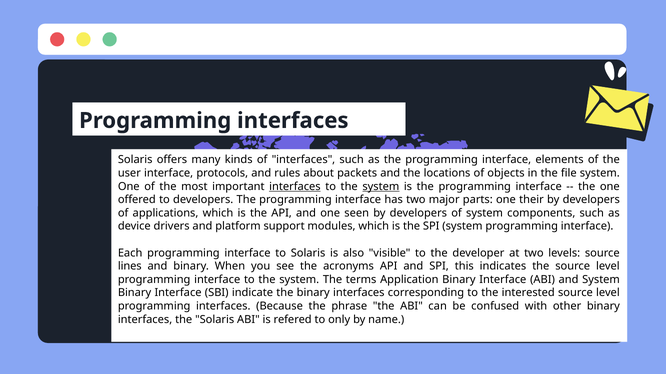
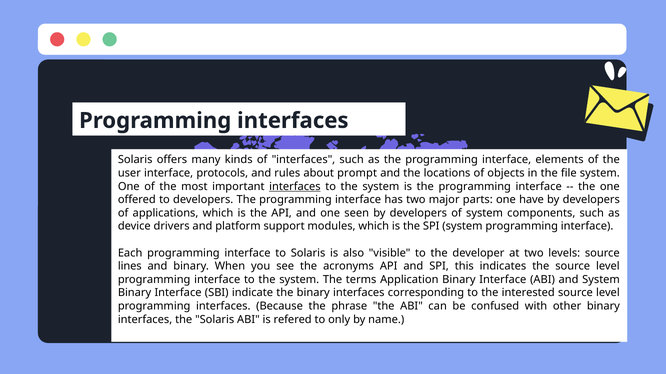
packets: packets -> prompt (357, 173)
system underline: present -> none (381, 187)
their: their -> have (532, 200)
